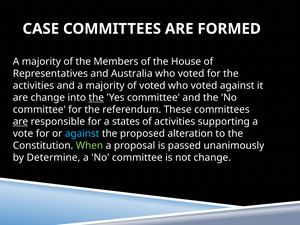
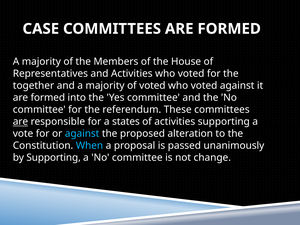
and Australia: Australia -> Activities (132, 74)
activities: activities -> together (34, 86)
change: change -> formed (48, 98)
the underline: present -> none (96, 98)
When colour: light green -> light blue (89, 146)
by Determine: Determine -> Supporting (54, 158)
